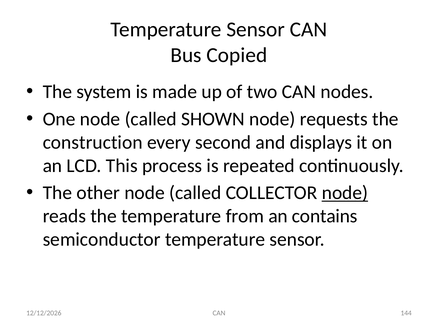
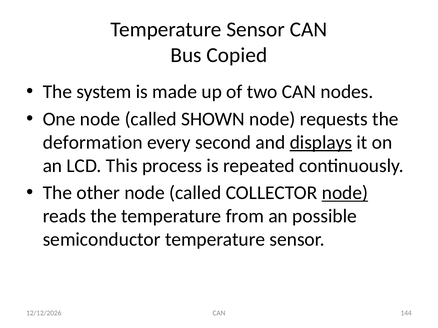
construction: construction -> deformation (93, 143)
displays underline: none -> present (321, 143)
contains: contains -> possible (325, 217)
